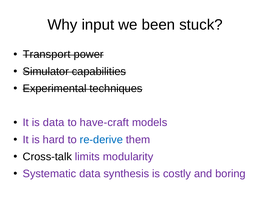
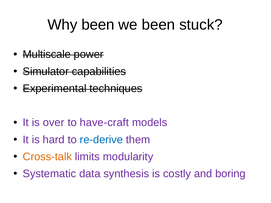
Why input: input -> been (98, 25)
Transport: Transport -> Multiscale (47, 54)
is data: data -> over (54, 123)
Cross-talk colour: black -> orange (47, 157)
